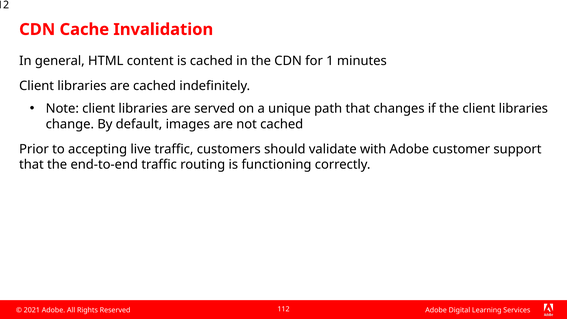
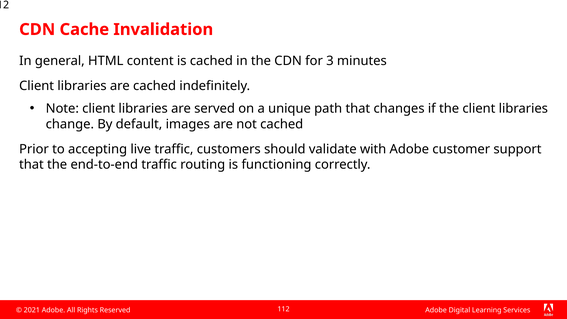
1: 1 -> 3 (330, 61)
